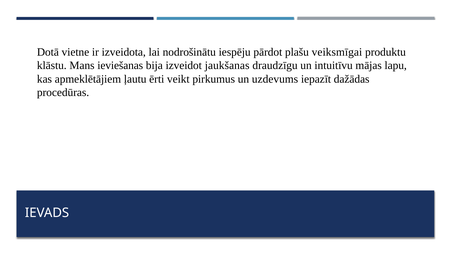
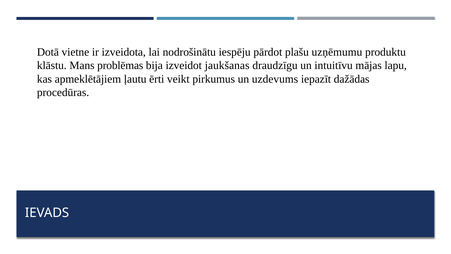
veiksmīgai: veiksmīgai -> uzņēmumu (337, 52)
ieviešanas: ieviešanas -> problēmas (120, 65)
